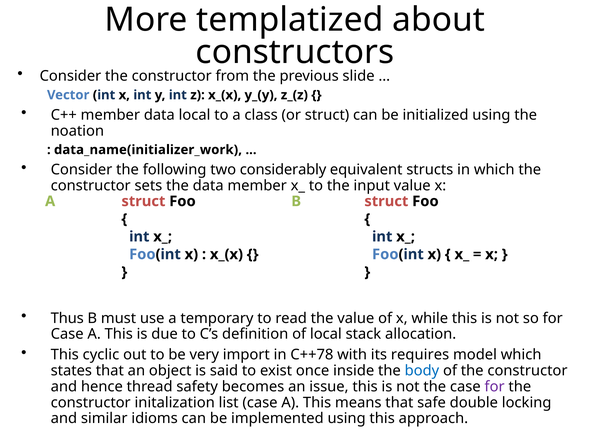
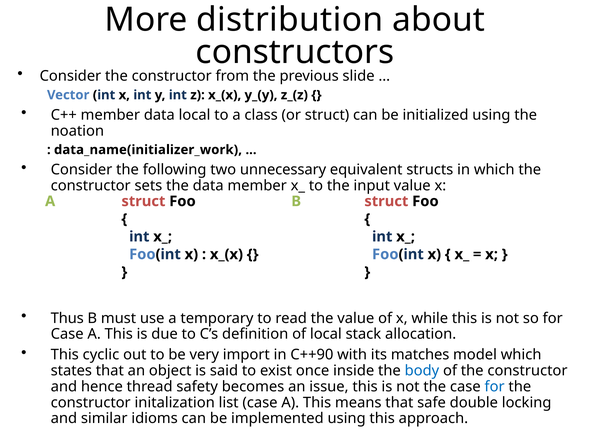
templatized: templatized -> distribution (290, 20)
considerably: considerably -> unnecessary (283, 170)
C++78: C++78 -> C++90 (312, 355)
requires: requires -> matches (420, 355)
for colour: purple -> blue (495, 387)
